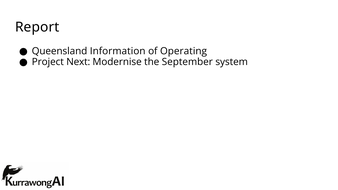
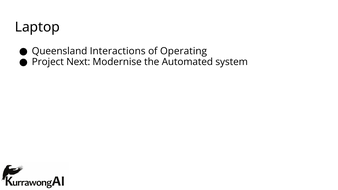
Report: Report -> Laptop (37, 27)
Information: Information -> Interactions (118, 51)
September: September -> Automated (187, 62)
